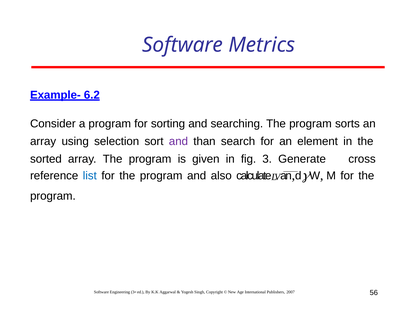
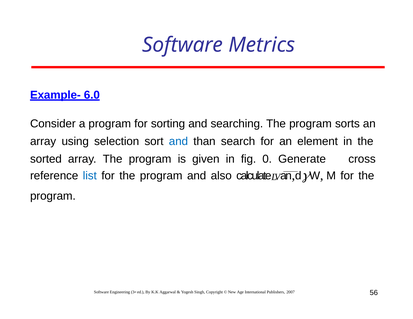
6.2: 6.2 -> 6.0 (92, 95)
and colour: purple -> blue (178, 141)
3: 3 -> 0 (267, 159)
